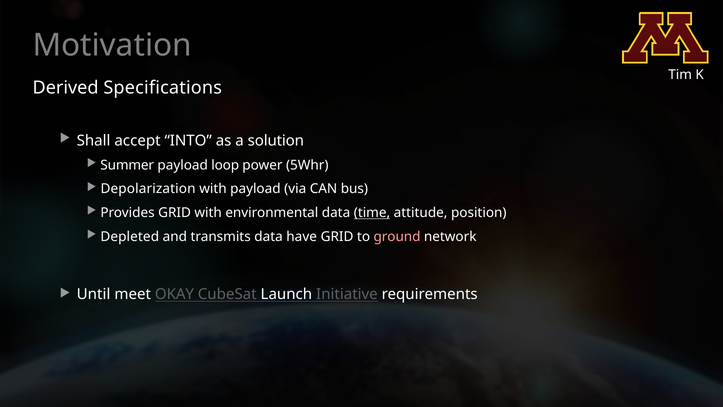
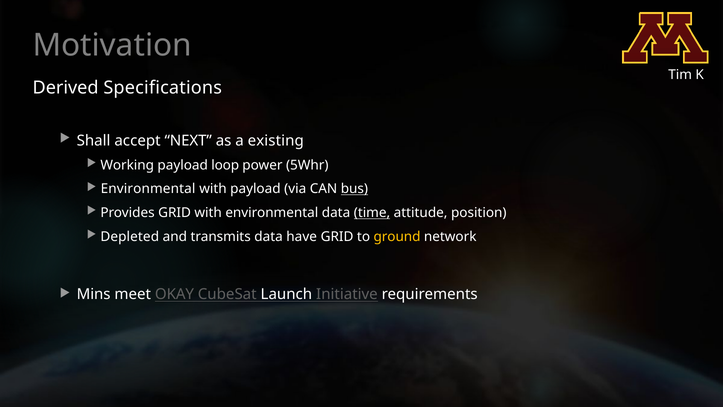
INTO: INTO -> NEXT (188, 140)
solution: solution -> existing (276, 140)
Summer: Summer -> Working (127, 165)
Depolarization: Depolarization -> Environmental (148, 189)
bus underline: none -> present (354, 189)
ground colour: pink -> yellow (397, 236)
Until: Until -> Mins (94, 294)
